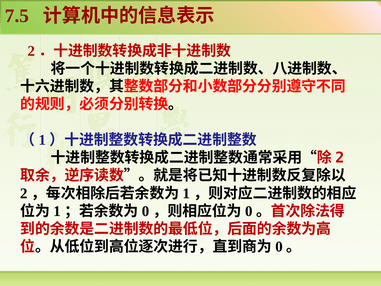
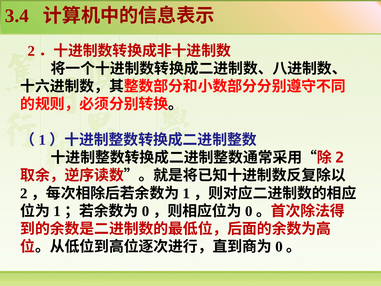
7.5: 7.5 -> 3.4 (17, 16)
